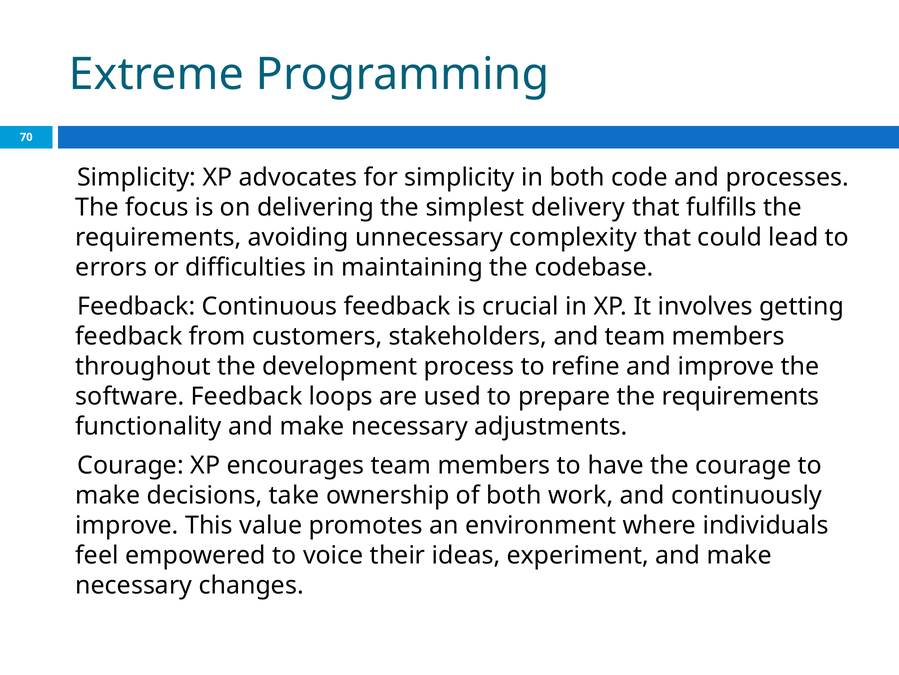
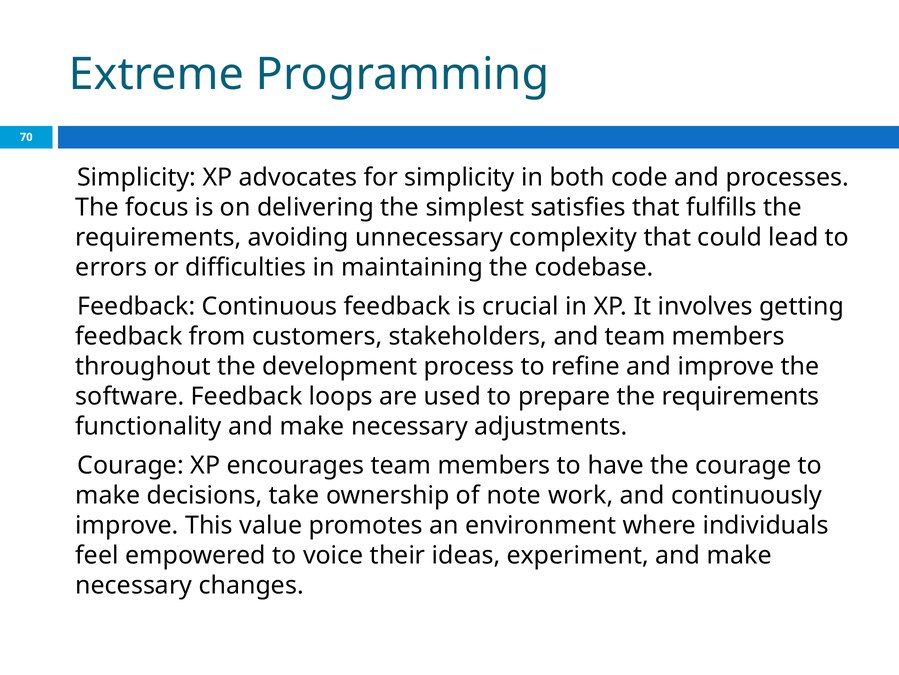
delivery: delivery -> satisfies (578, 207)
of both: both -> note (514, 495)
